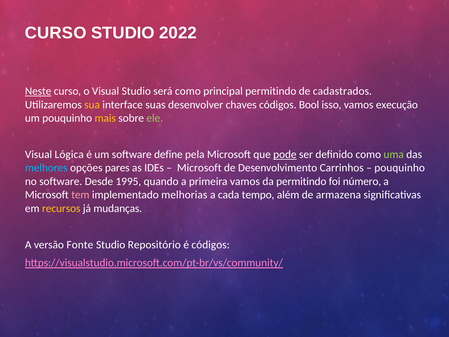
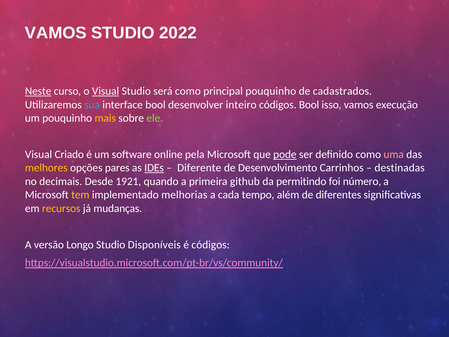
CURSO: CURSO -> VAMOS (56, 33)
Visual underline: none -> present (106, 91)
principal permitindo: permitindo -> pouquinho (271, 91)
sua colour: yellow -> light blue (92, 105)
interface suas: suas -> bool (156, 105)
chaves: chaves -> inteiro (241, 105)
Lógica: Lógica -> Criado (69, 154)
define: define -> online (168, 154)
uma colour: light green -> pink (394, 154)
melhores colour: light blue -> yellow (46, 168)
IDEs underline: none -> present (154, 168)
Microsoft: Microsoft -> Diferente (199, 168)
pouquinho: pouquinho -> destinadas (400, 168)
no software: software -> decimais (61, 181)
1995: 1995 -> 1921 (128, 181)
primeira vamos: vamos -> github (245, 181)
tem colour: pink -> yellow (80, 195)
armazena: armazena -> diferentes (338, 195)
Fonte: Fonte -> Longo (80, 245)
Repositório: Repositório -> Disponíveis (154, 245)
